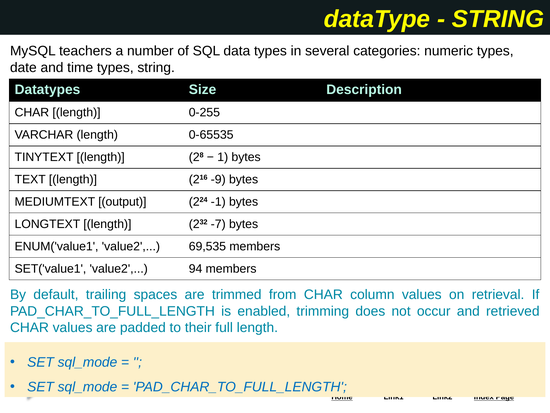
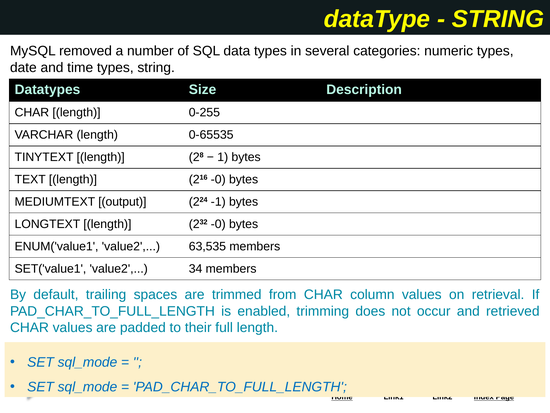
teachers: teachers -> removed (86, 51)
216 -9: -9 -> -0 (218, 179)
232 -7: -7 -> -0 (218, 224)
69,535: 69,535 -> 63,535 (207, 246)
94: 94 -> 34 (196, 269)
